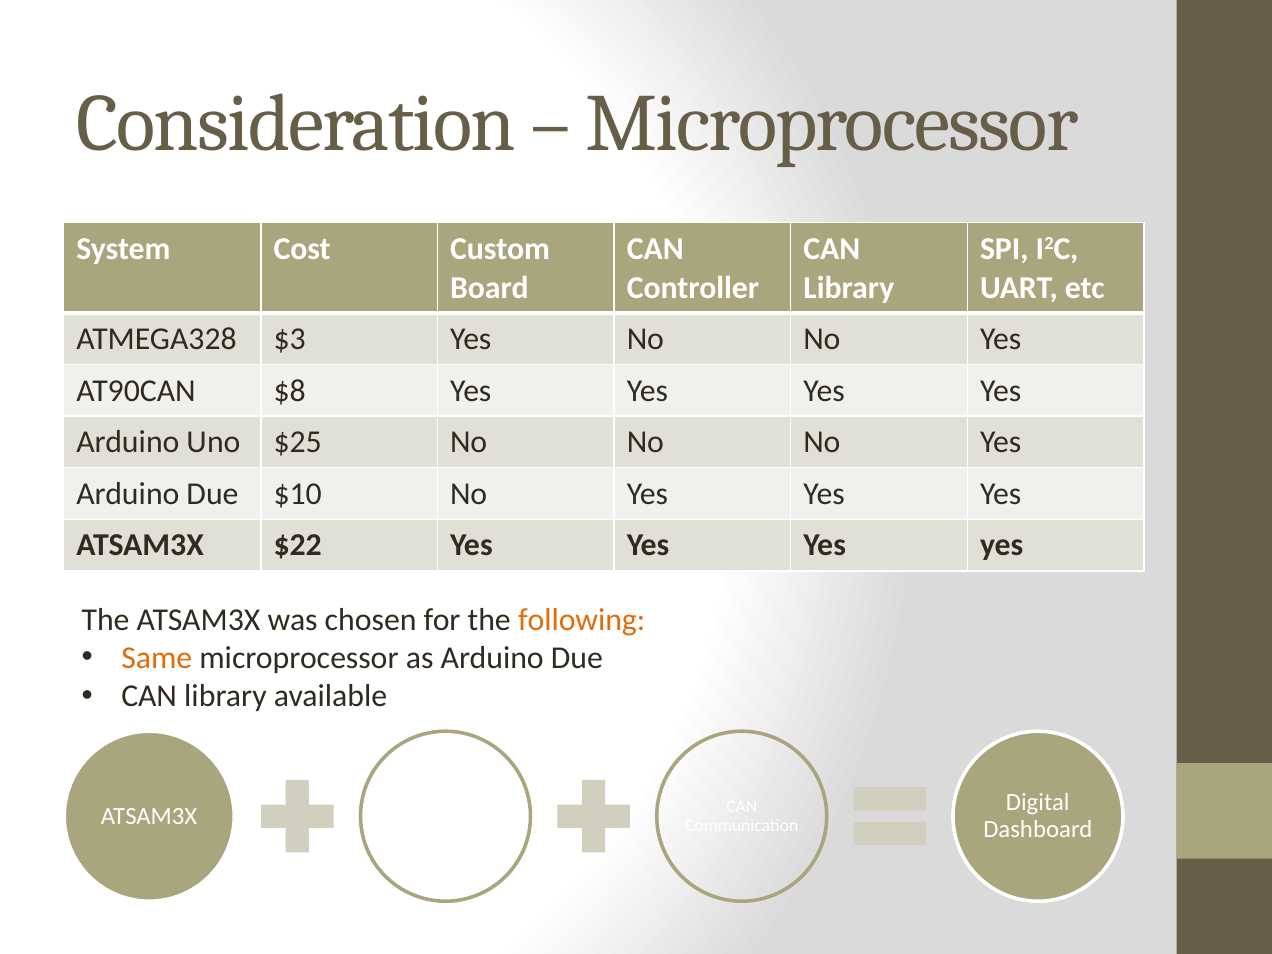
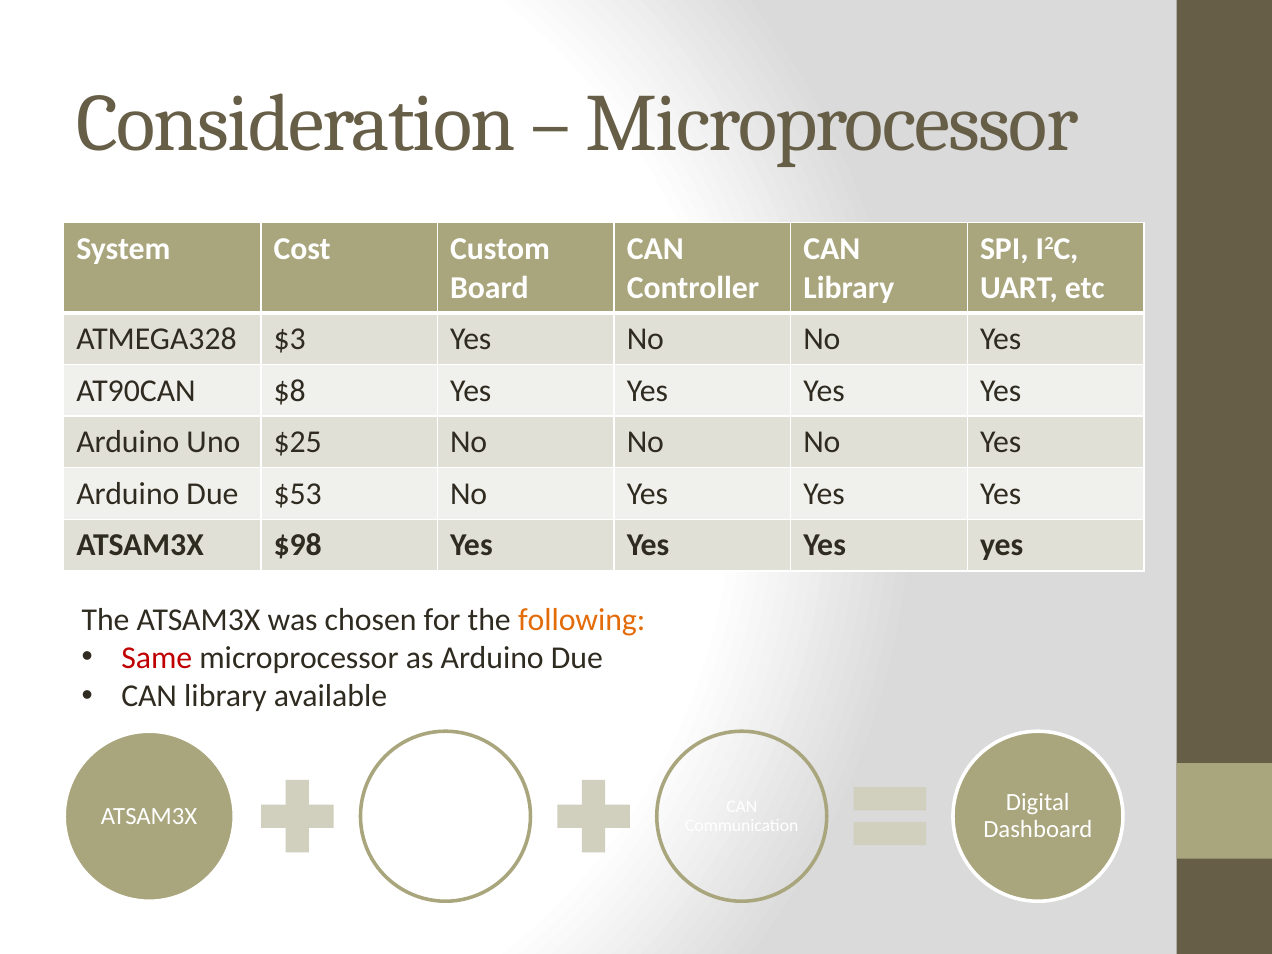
$10: $10 -> $53 (298, 494)
$22: $22 -> $98 (298, 545)
Same colour: orange -> red (157, 658)
